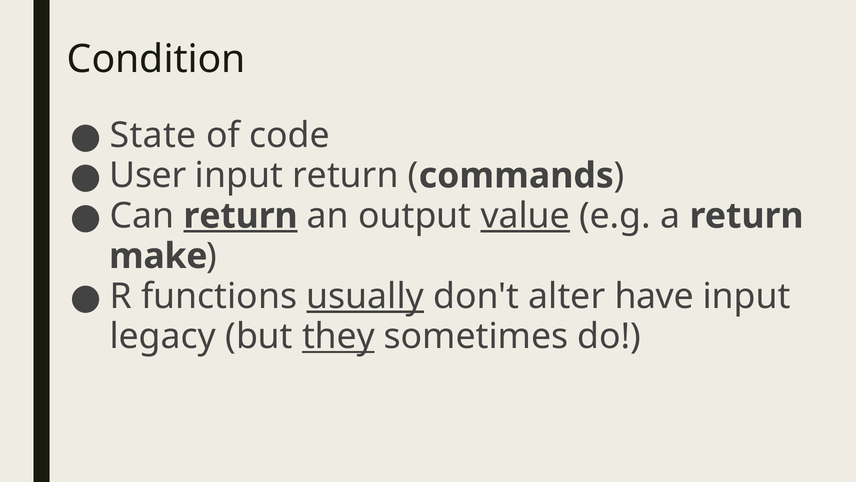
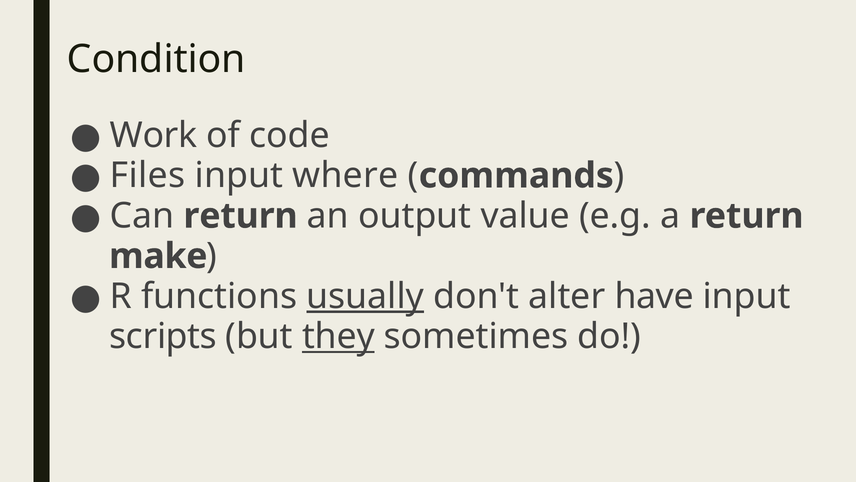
State: State -> Work (153, 135)
User: User -> Files (148, 175)
input return: return -> where (345, 175)
return underline: present -> none (241, 216)
value underline: present -> none (525, 216)
legacy: legacy -> scripts (163, 336)
